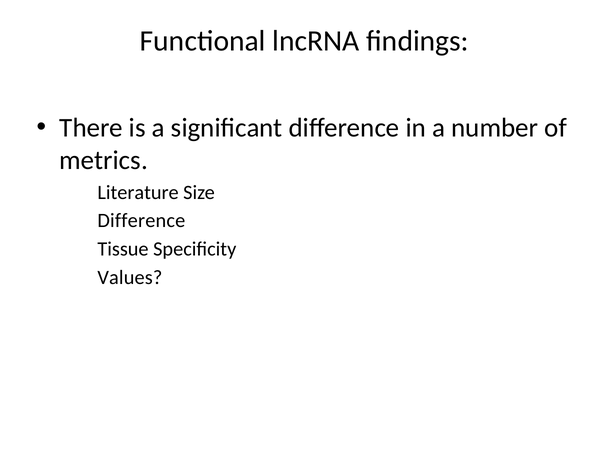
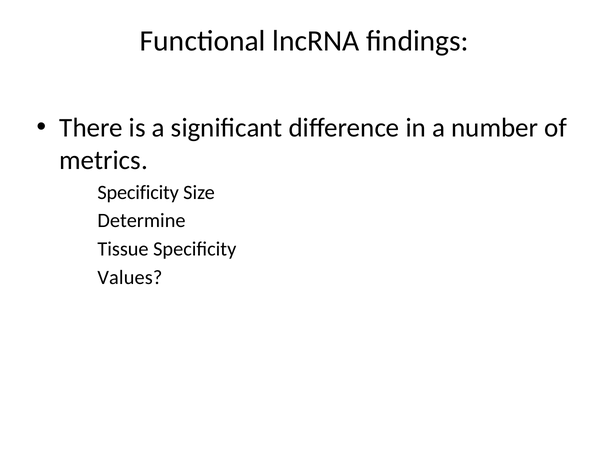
Literature: Literature -> Specificity (138, 192)
Difference: Difference -> Determine (141, 221)
